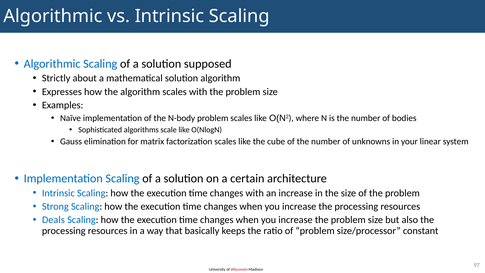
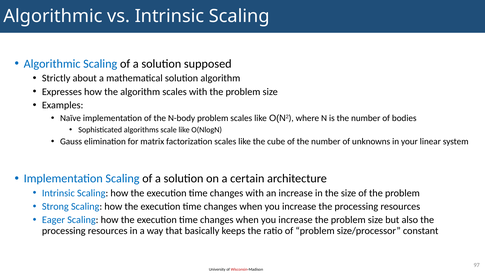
Deals: Deals -> Eager (53, 220)
